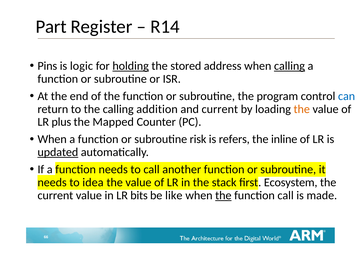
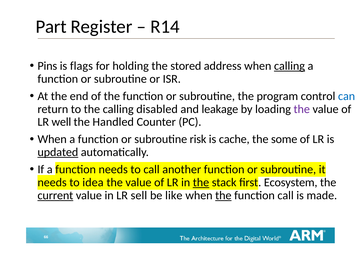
logic: logic -> flags (81, 66)
holding underline: present -> none (131, 66)
addition: addition -> disabled (157, 109)
and current: current -> leakage (220, 109)
the colour: orange -> purple (302, 109)
plus: plus -> well (61, 122)
Mapped: Mapped -> Handled (113, 122)
refers: refers -> cache (234, 139)
inline: inline -> some (284, 139)
the underline: none -> present (201, 183)
current underline: none -> present (55, 195)
bits: bits -> sell (139, 195)
